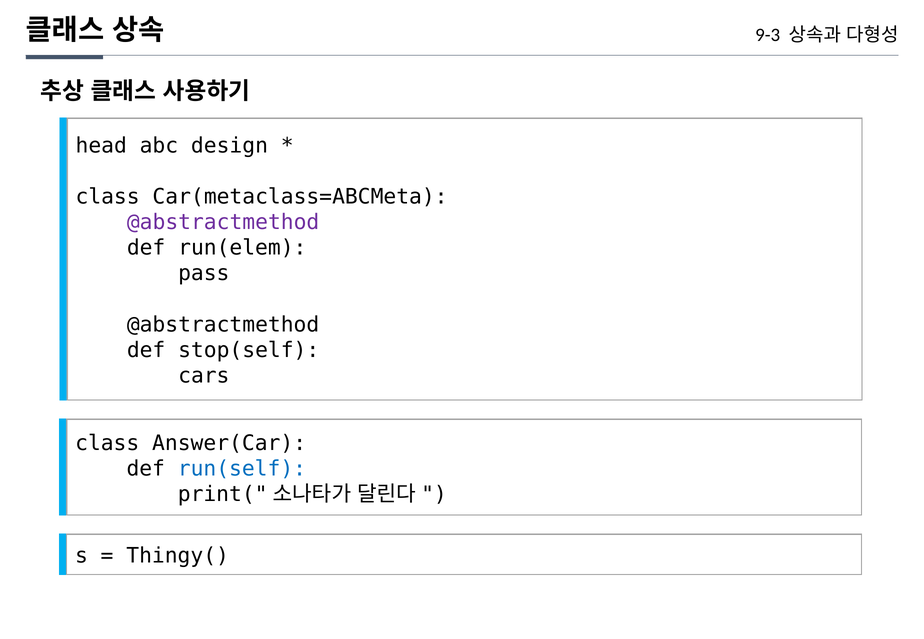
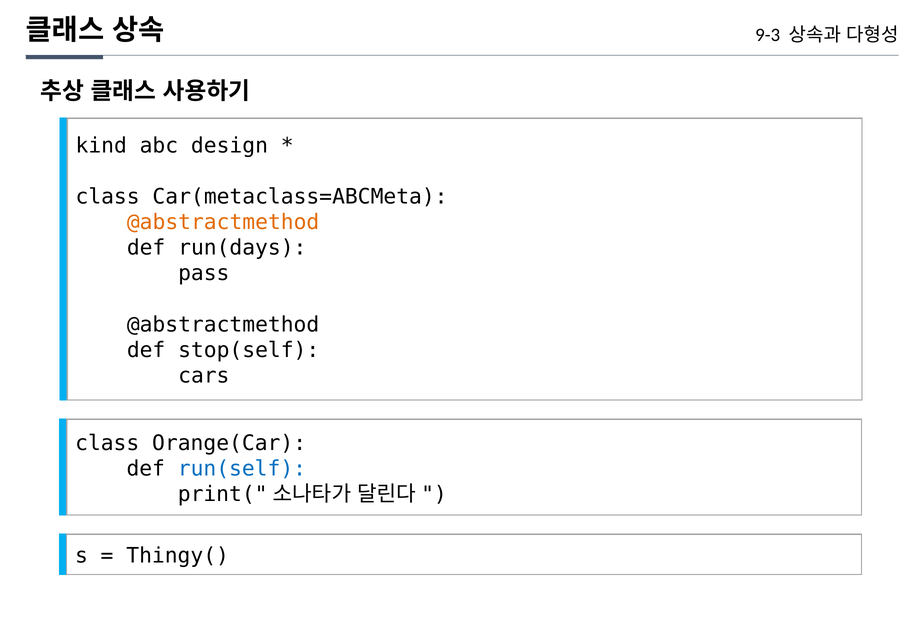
head: head -> kind (101, 146)
@abstractmethod colour: purple -> orange (223, 222)
run(elem: run(elem -> run(days (242, 248)
Answer(Car: Answer(Car -> Orange(Car (229, 443)
